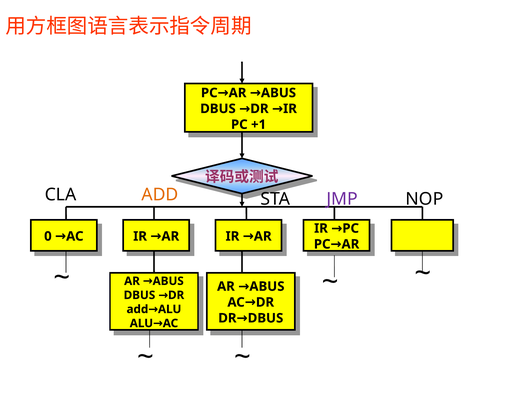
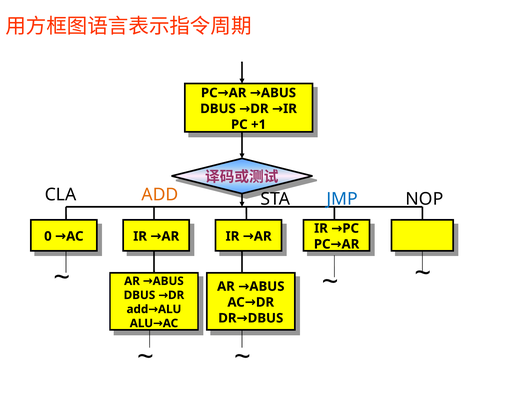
JMP colour: purple -> blue (342, 199)
